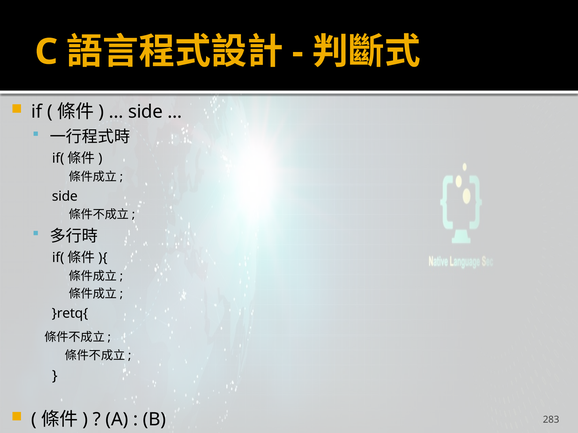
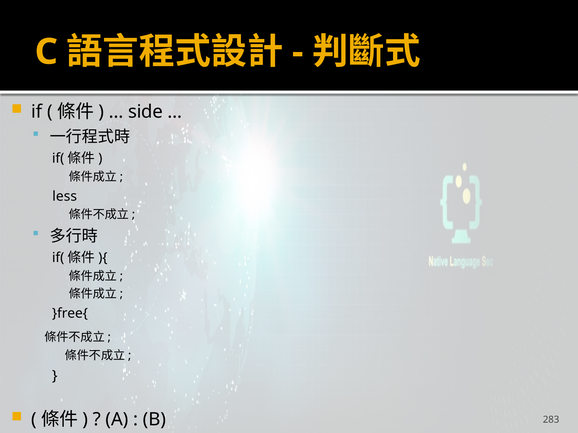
side: side -> less (65, 196)
}retq{: }retq{ -> }free{ (70, 314)
